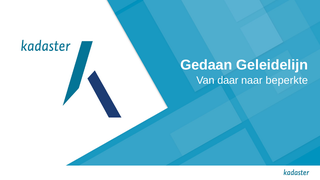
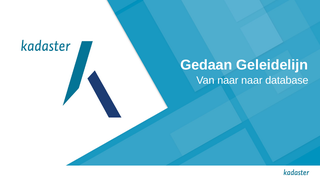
Van daar: daar -> naar (228, 80)
beperkte: beperkte -> database (287, 80)
